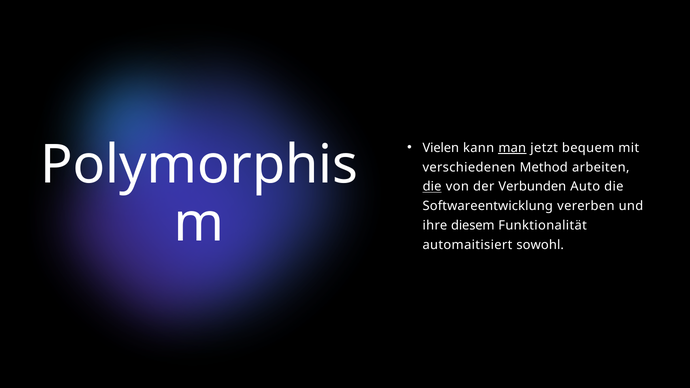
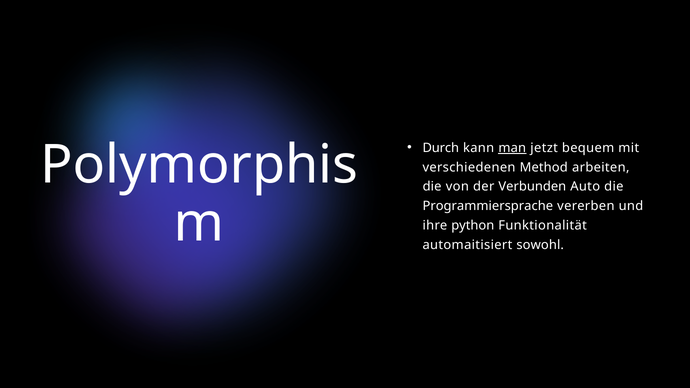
Vielen: Vielen -> Durch (441, 148)
die underline: present -> none (432, 187)
Softwareentwicklung: Softwareentwicklung -> Programmiersprache (488, 206)
diesem: diesem -> python (473, 225)
